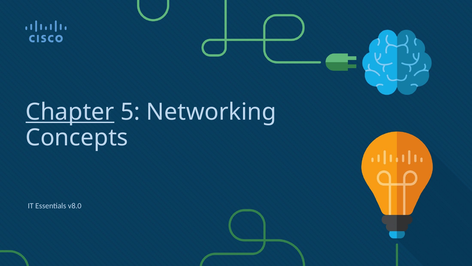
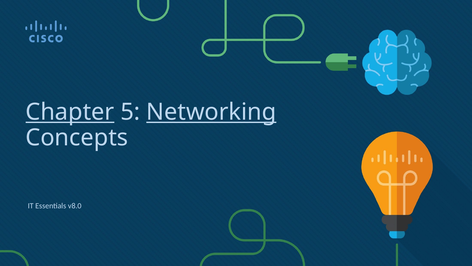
Networking underline: none -> present (211, 112)
